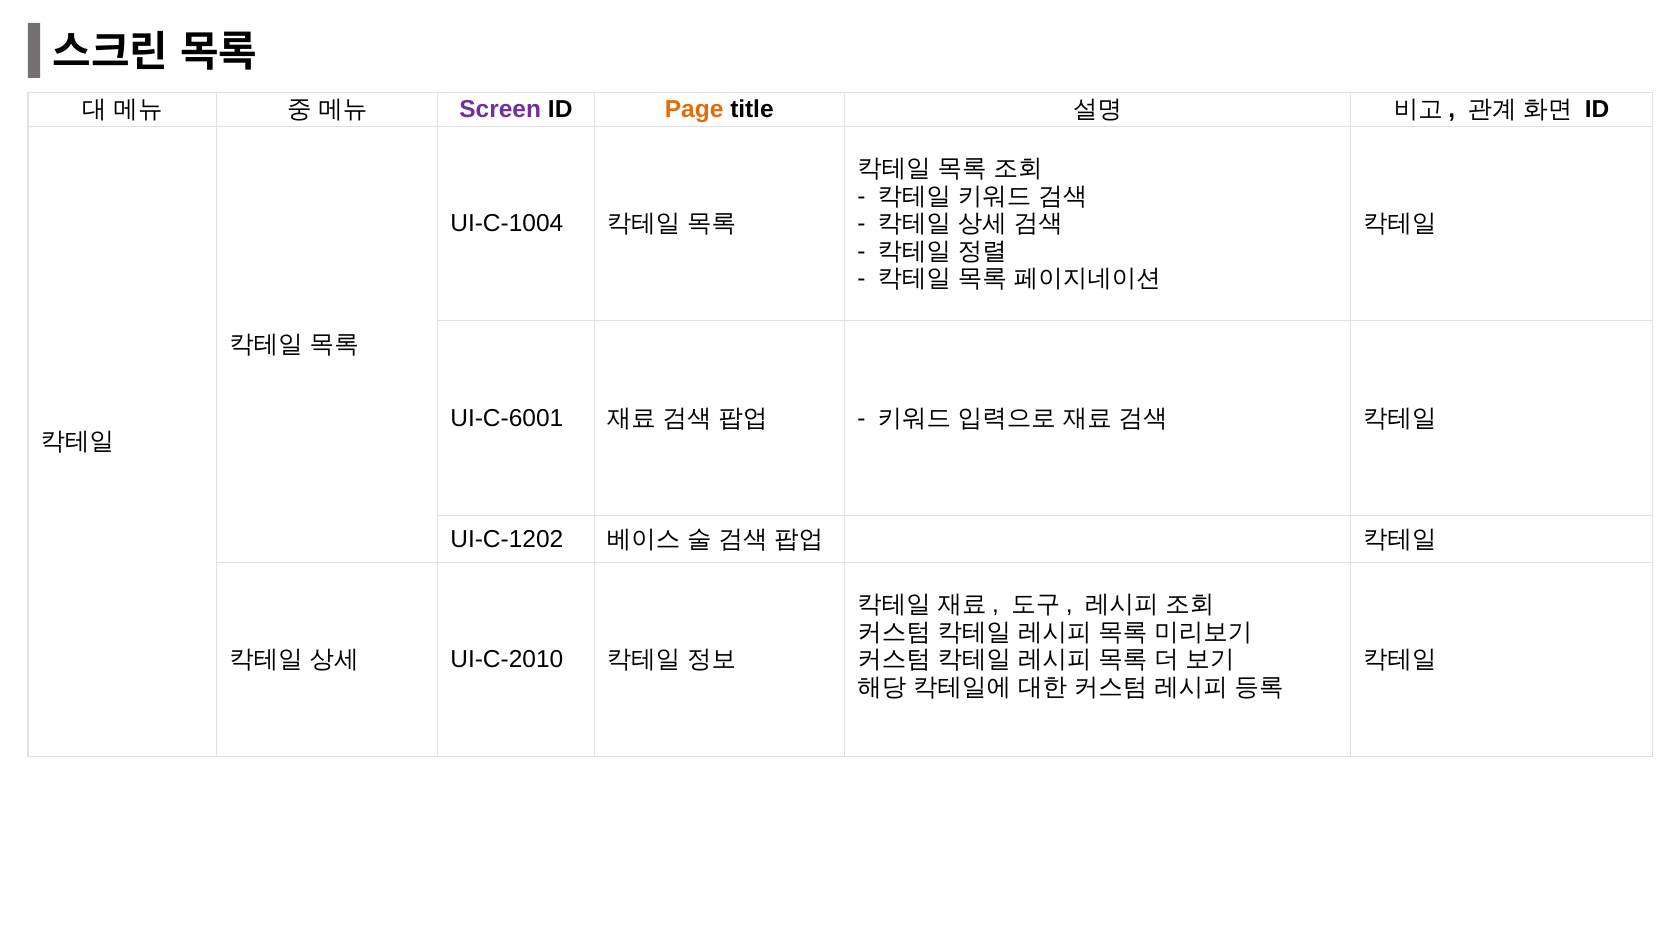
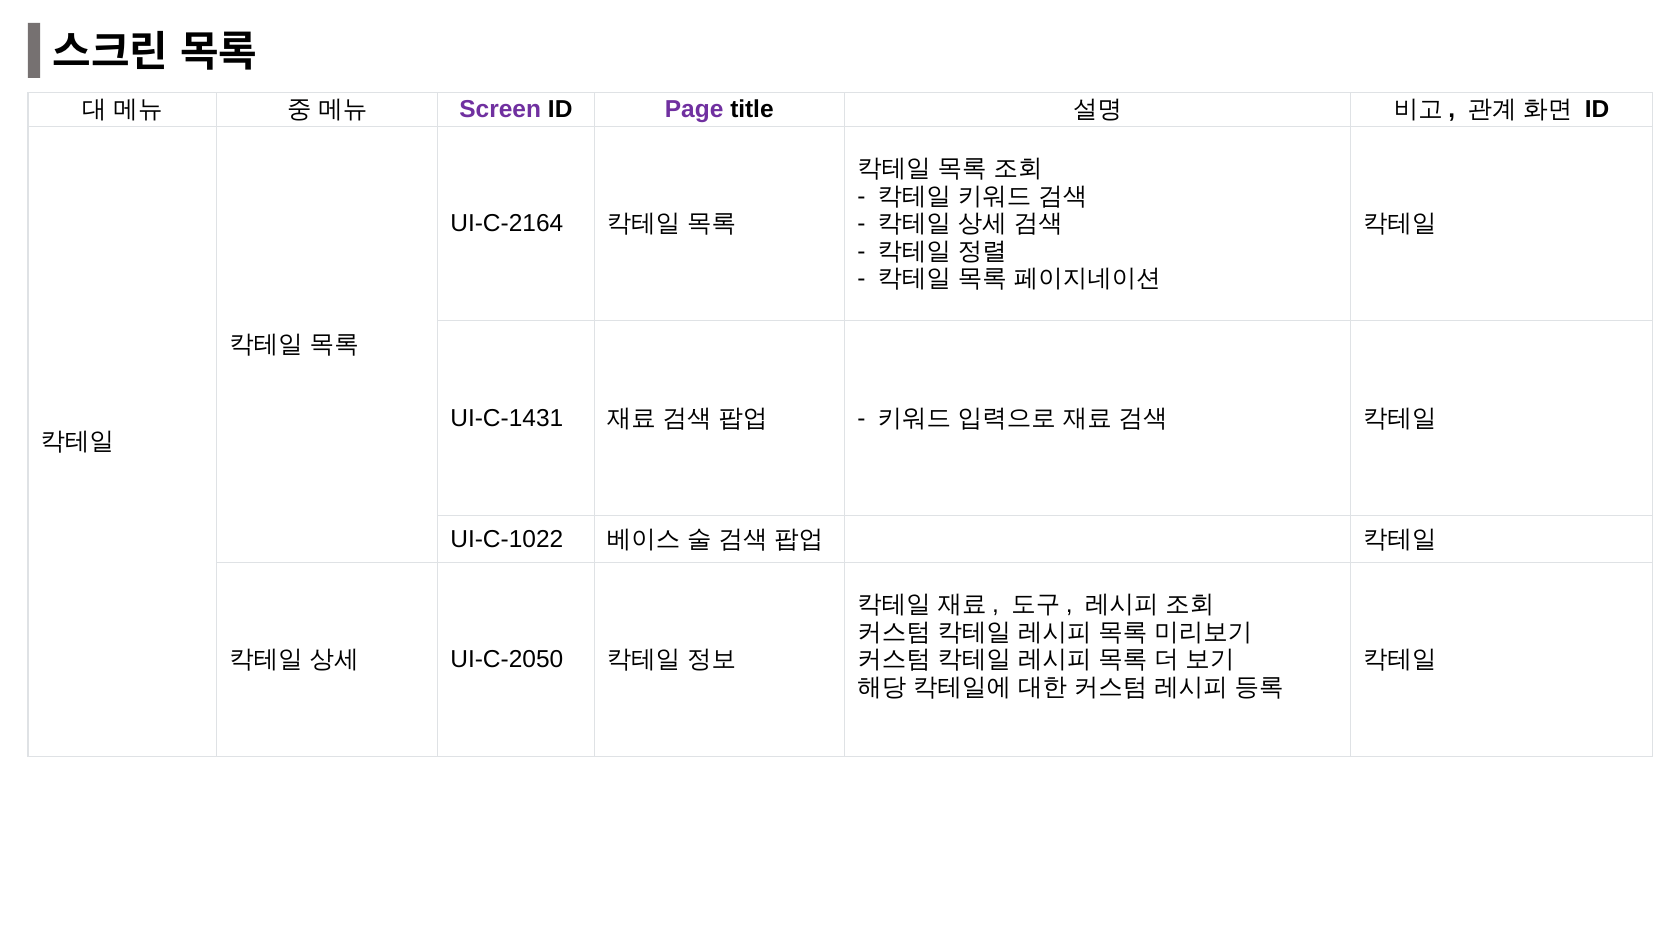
Page colour: orange -> purple (694, 110)
UI-C-1004: UI-C-1004 -> UI-C-2164 (507, 224)
UI-C-6001: UI-C-6001 -> UI-C-1431 (507, 418)
UI-C-1202: UI-C-1202 -> UI-C-1022 (507, 539)
UI-C-2010: UI-C-2010 -> UI-C-2050 (507, 660)
